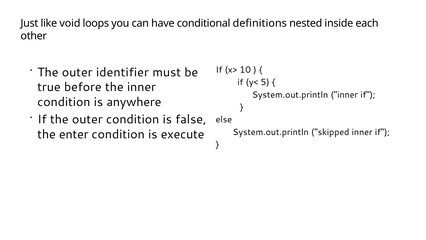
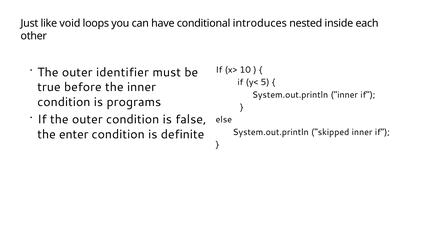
definitions: definitions -> introduces (260, 23)
anywhere: anywhere -> programs (134, 102)
execute: execute -> definite (183, 134)
